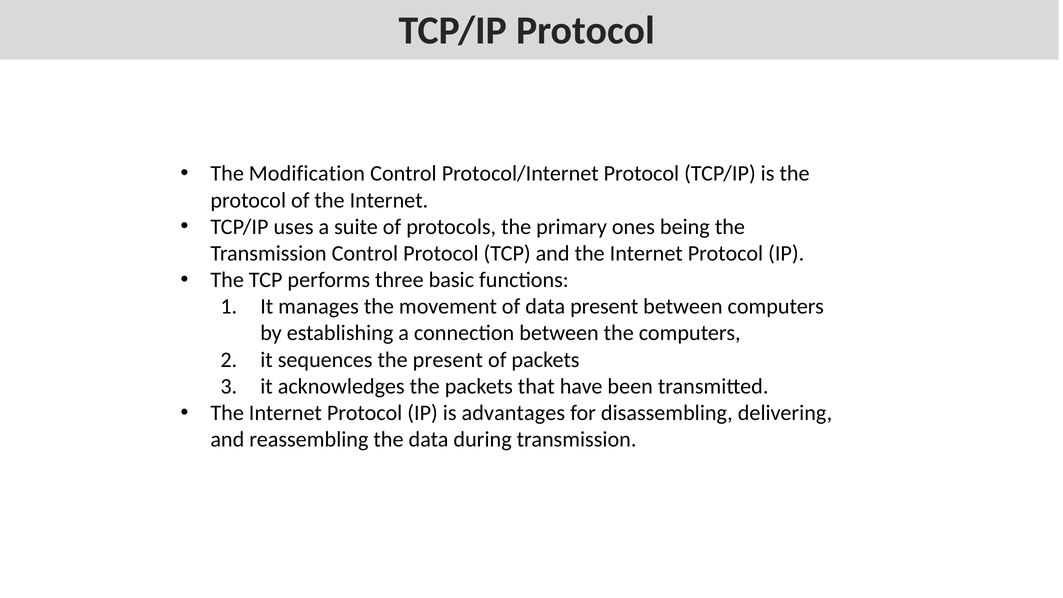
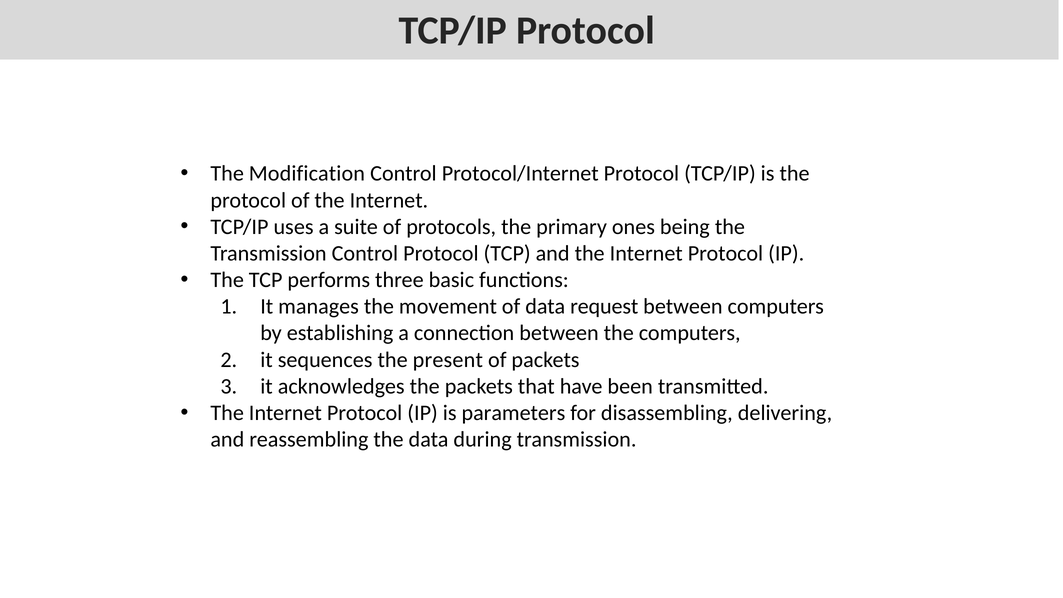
data present: present -> request (604, 307)
advantages: advantages -> parameters (513, 413)
